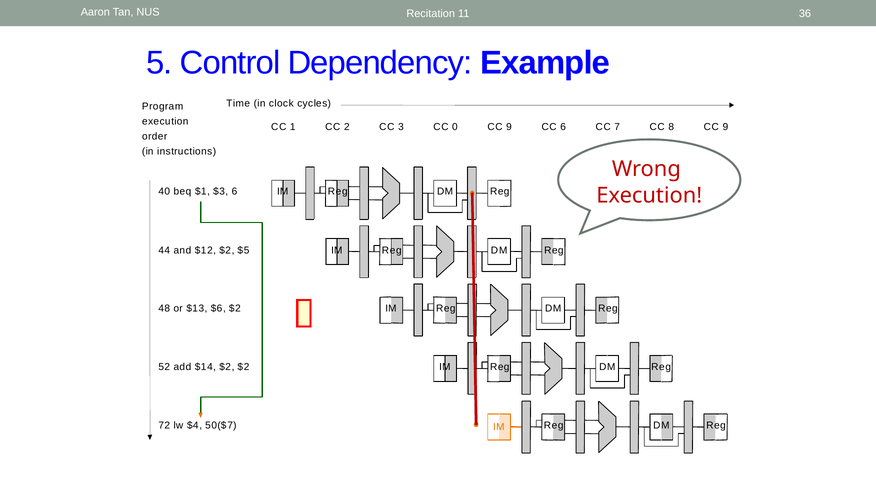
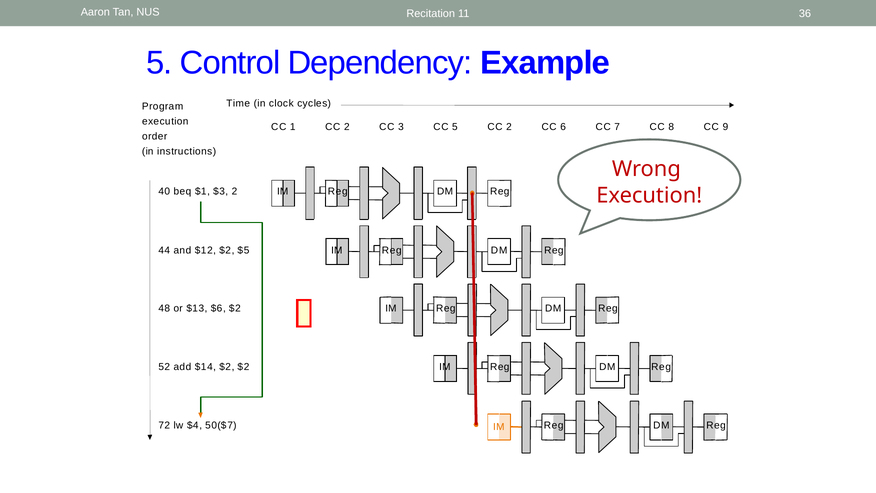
0: 0 -> 5 (455, 127)
9: 9 -> 2 (509, 127)
6: 6 -> 2 (234, 191)
